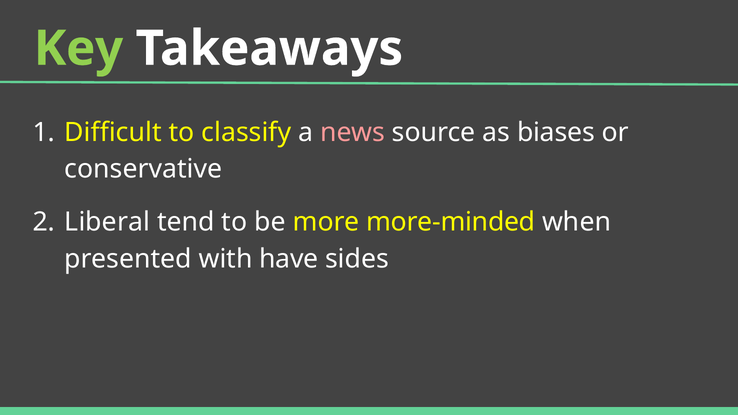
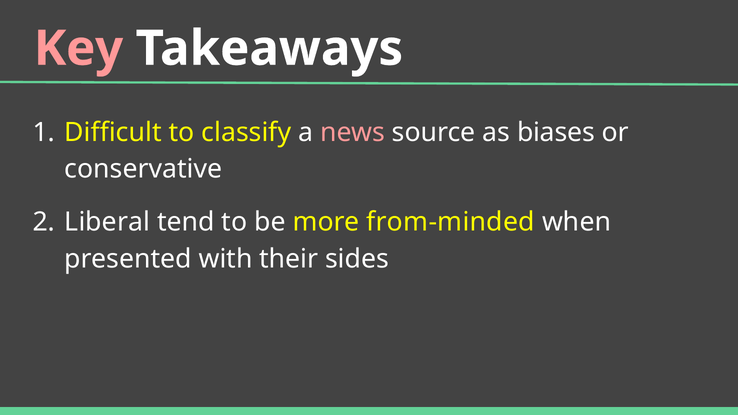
Key colour: light green -> pink (78, 49)
more-minded: more-minded -> from-minded (450, 222)
have: have -> their (289, 259)
